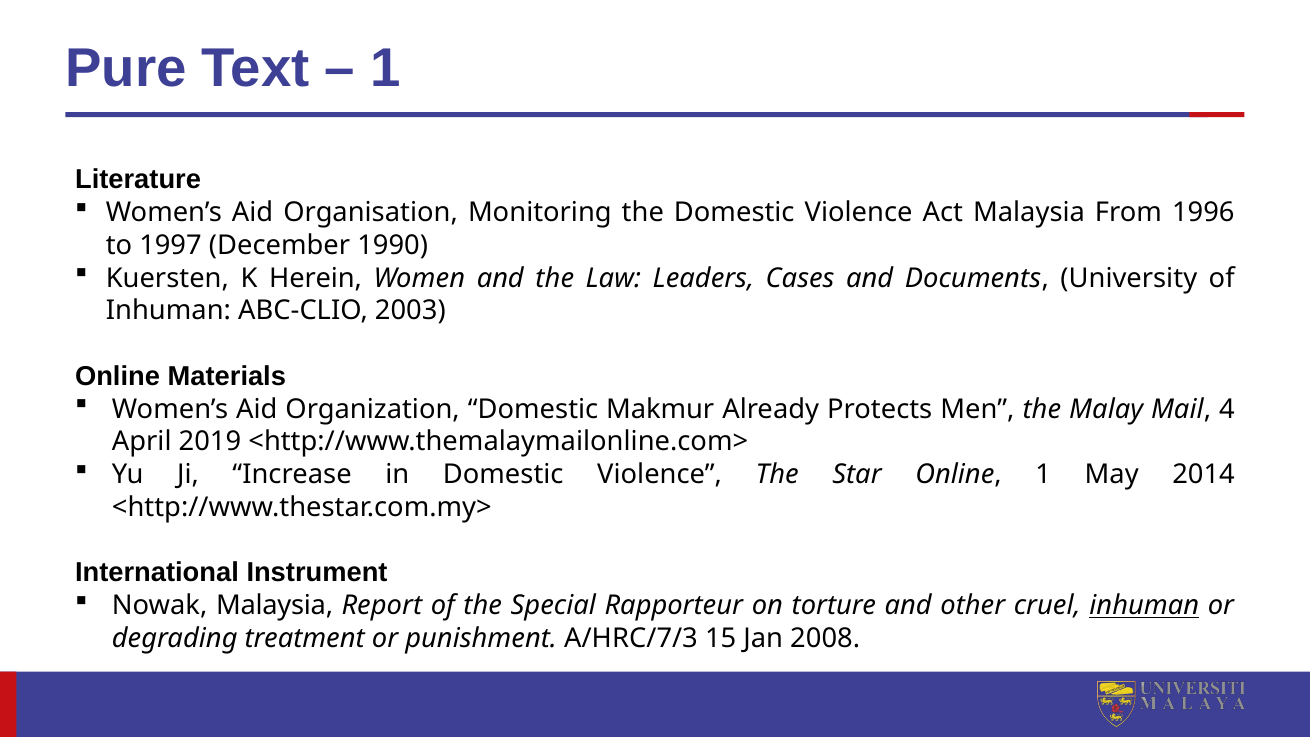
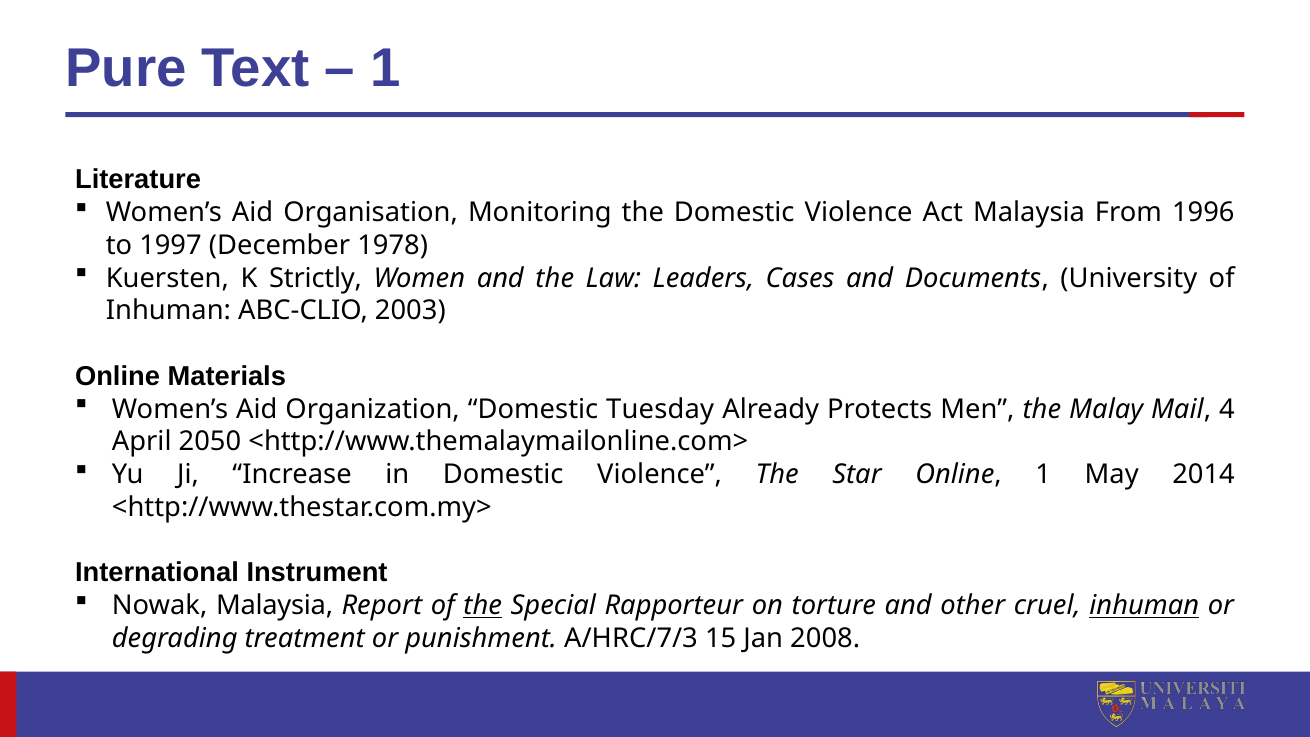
1990: 1990 -> 1978 (393, 245)
Herein: Herein -> Strictly (316, 278)
Makmur: Makmur -> Tuesday (660, 409)
2019: 2019 -> 2050 (210, 442)
the underline: none -> present (483, 606)
